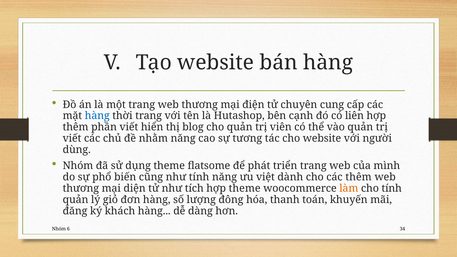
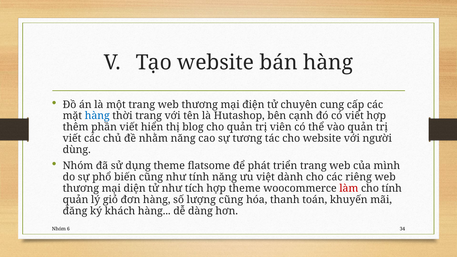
có liên: liên -> viết (354, 116)
các thêm: thêm -> riêng (359, 177)
làm colour: orange -> red (349, 188)
lượng đông: đông -> cũng (231, 200)
